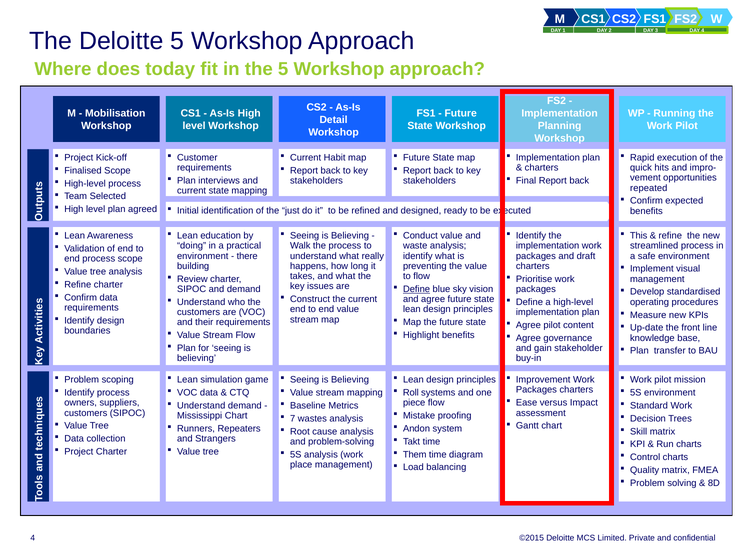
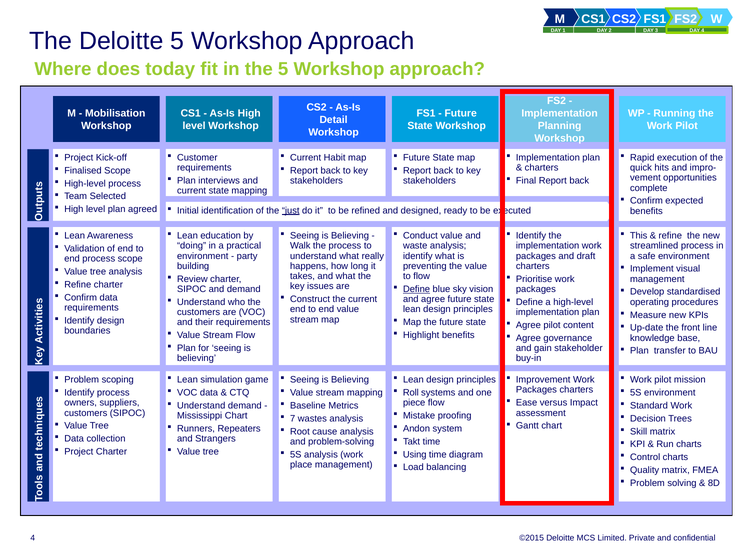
repeated: repeated -> complete (649, 188)
just underline: none -> present (291, 211)
there: there -> party (247, 256)
Them: Them -> Using (415, 455)
